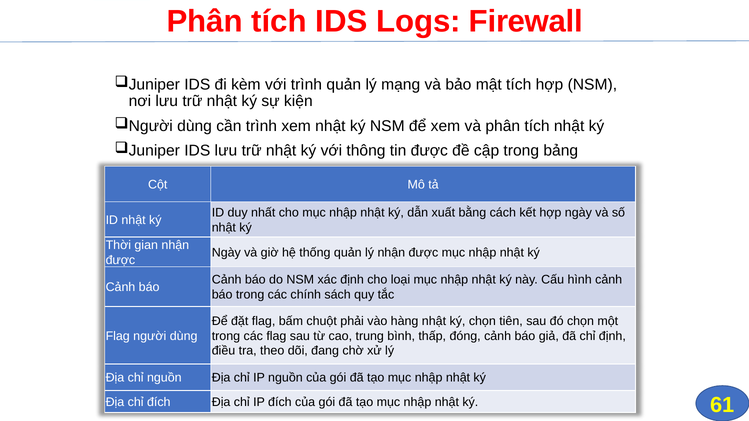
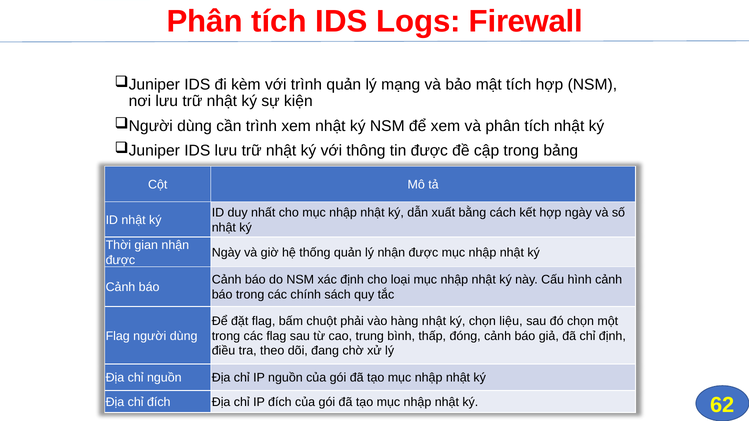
tiên: tiên -> liệu (511, 321)
61: 61 -> 62 (722, 405)
